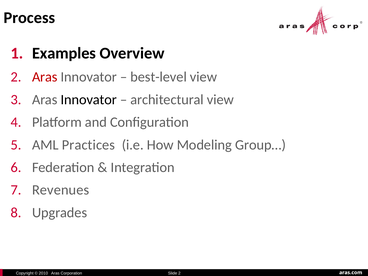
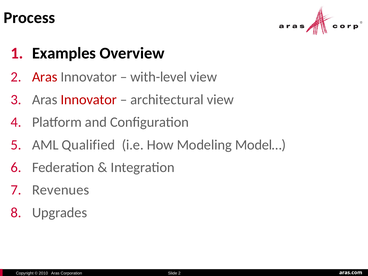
best-level: best-level -> with-level (159, 77)
Innovator colour: black -> red (89, 100)
Practices: Practices -> Qualified (88, 145)
Group…: Group… -> Model… (261, 145)
